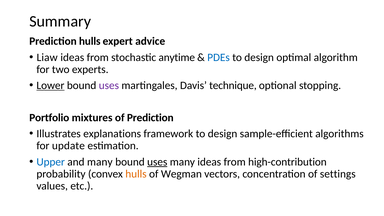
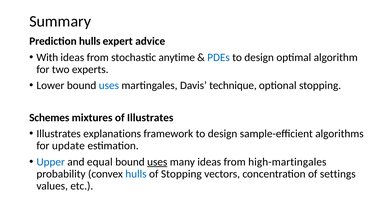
Liaw: Liaw -> With (47, 57)
Lower underline: present -> none (50, 85)
uses colour: purple -> blue (109, 85)
Portfolio: Portfolio -> Schemes (49, 118)
of Prediction: Prediction -> Illustrates (150, 118)
and many: many -> equal (100, 162)
high-contribution: high-contribution -> high-martingales (287, 162)
hulls colour: orange -> blue (136, 174)
of Wegman: Wegman -> Stopping (181, 174)
